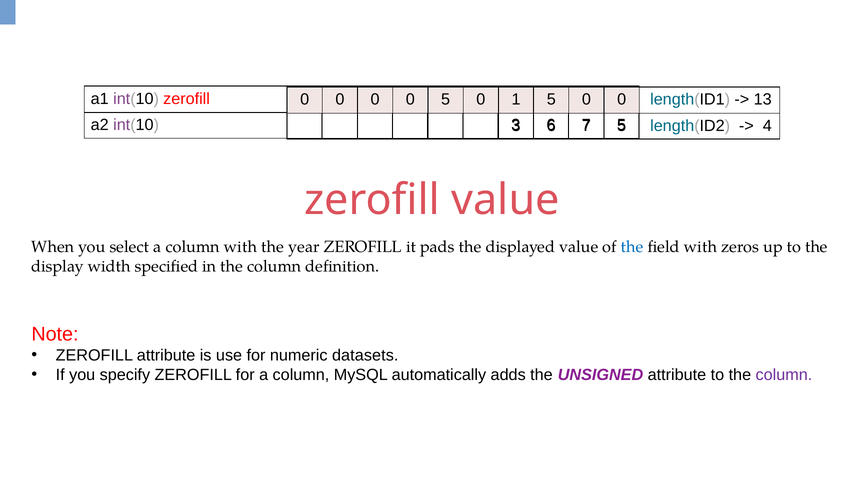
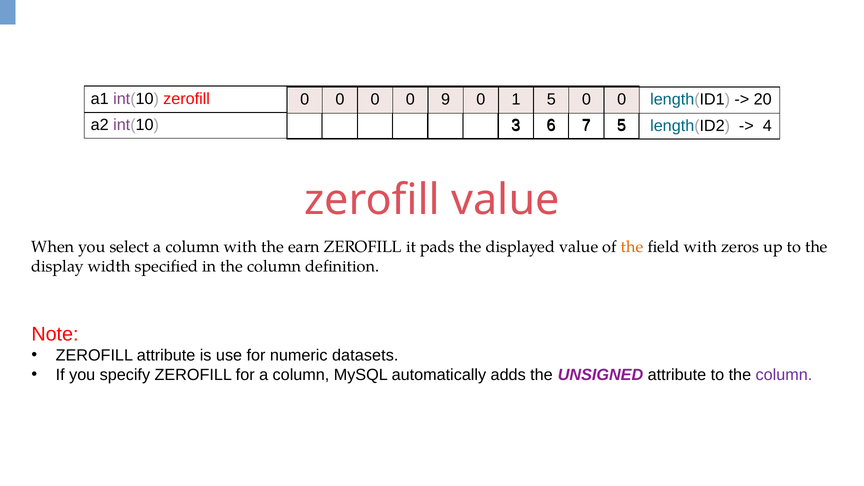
0 5: 5 -> 9 (446, 99)
13: 13 -> 20 (763, 99)
year: year -> earn (304, 247)
the colour: blue -> orange (632, 247)
